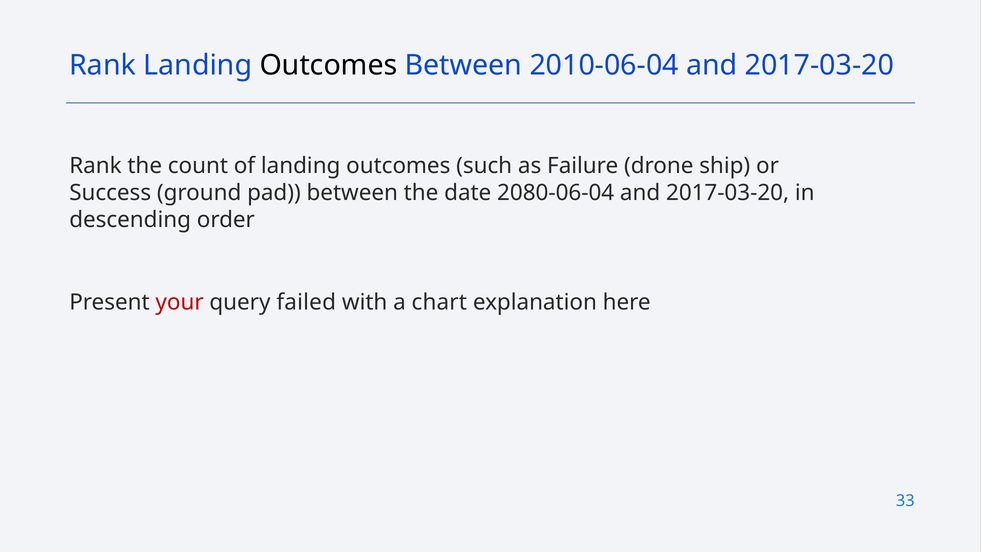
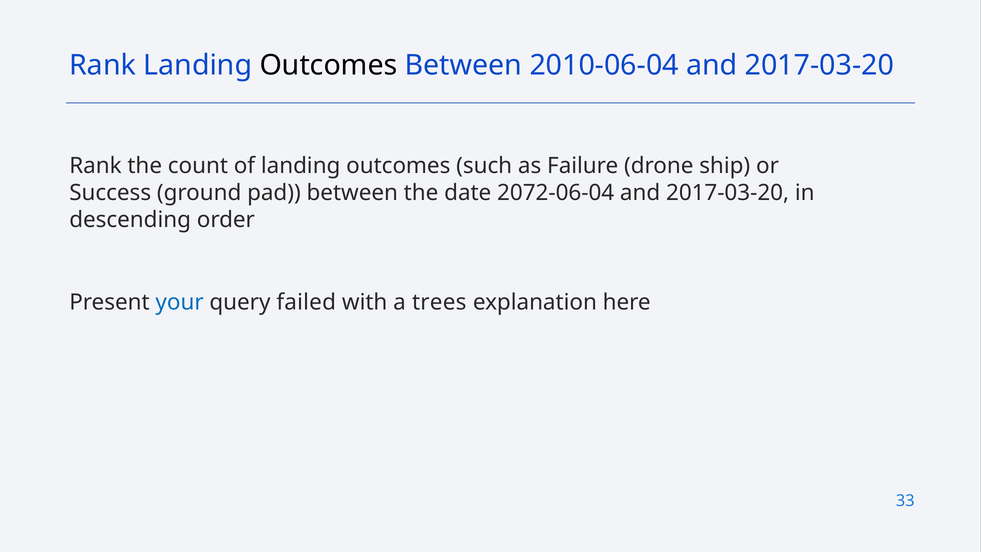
2080-06-04: 2080-06-04 -> 2072-06-04 (556, 193)
your colour: red -> blue (180, 302)
chart: chart -> trees (439, 302)
